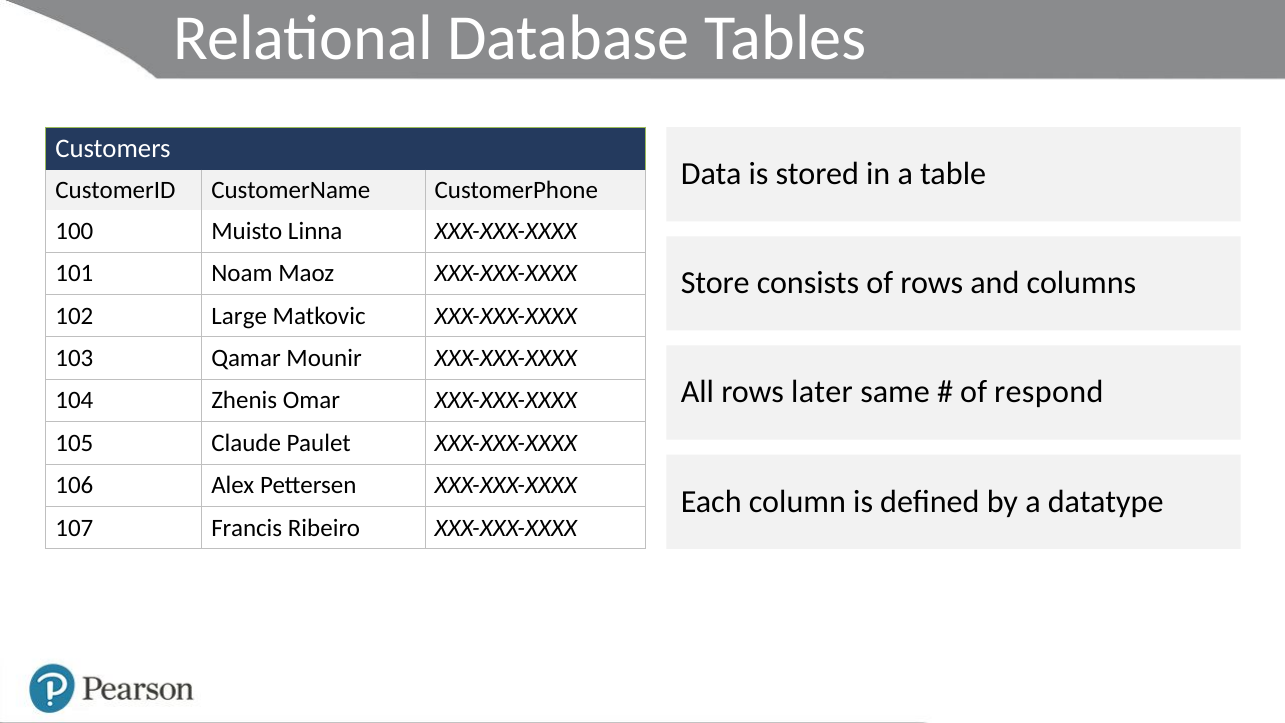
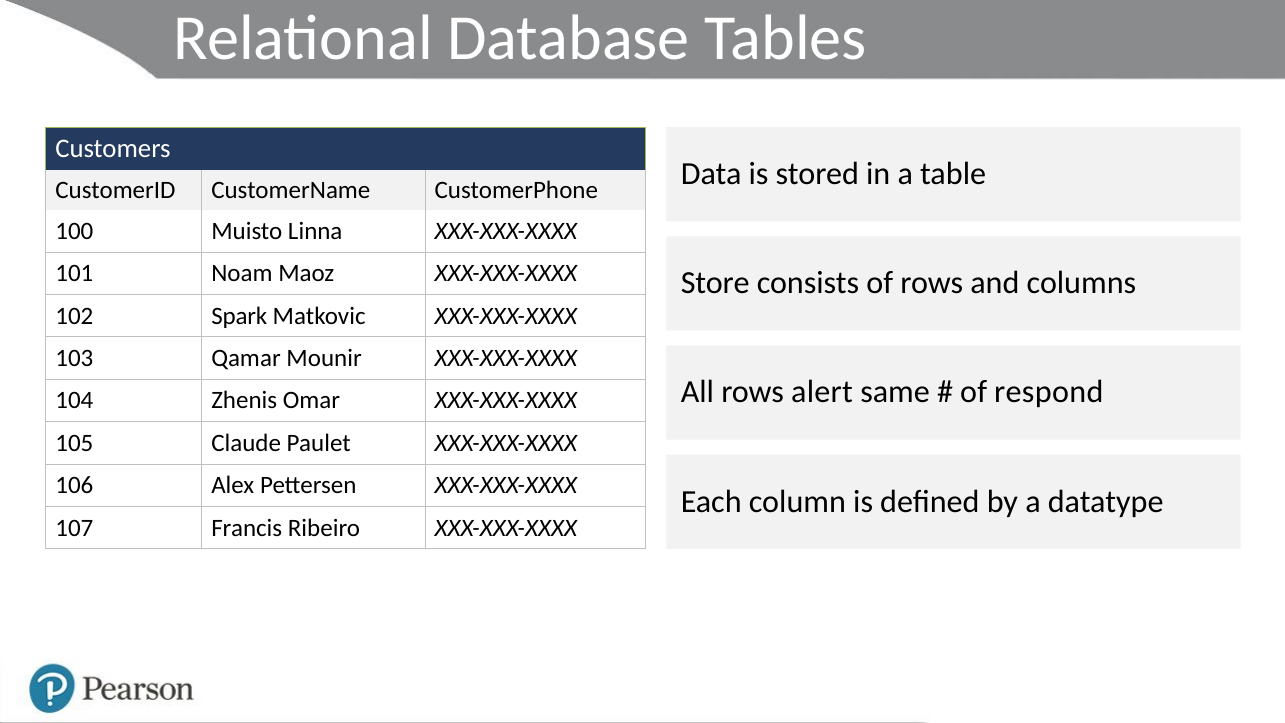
Large: Large -> Spark (239, 316)
later: later -> alert (822, 392)
